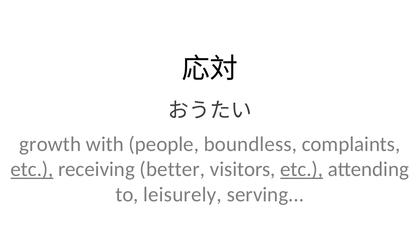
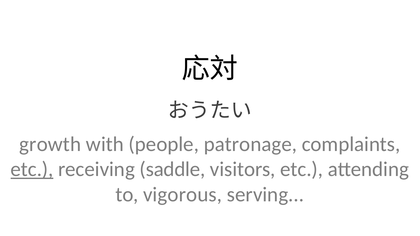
boundless: boundless -> patronage (250, 144)
better: better -> saddle (173, 169)
etc underline: present -> none (302, 169)
leisurely: leisurely -> vigorous (183, 195)
